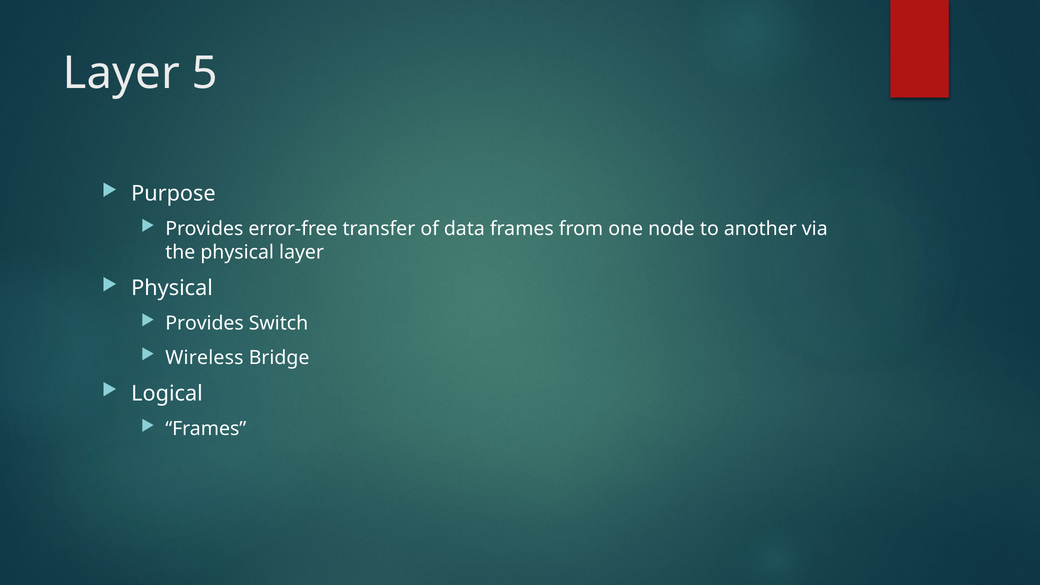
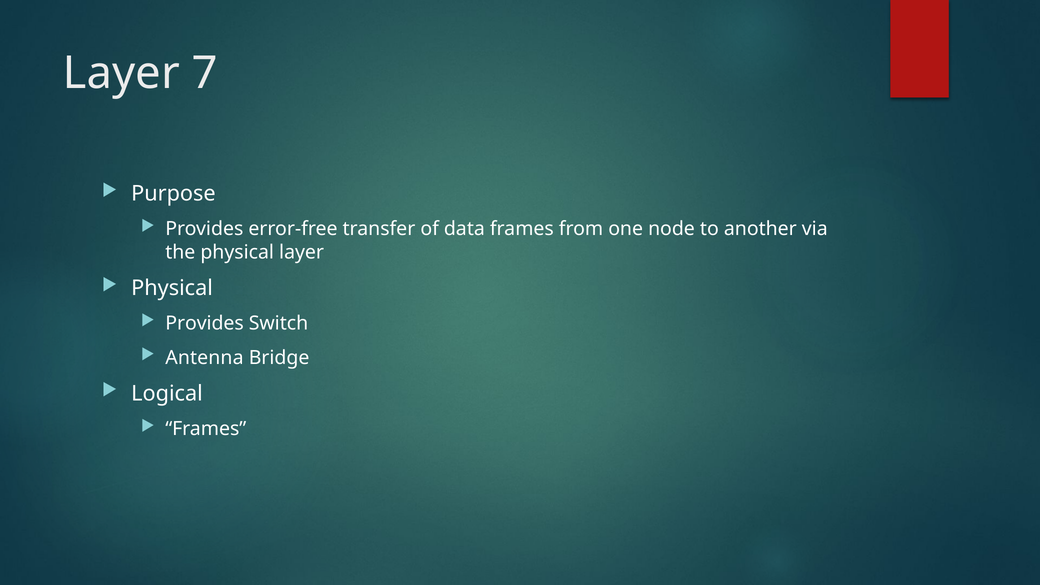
5: 5 -> 7 (205, 73)
Wireless: Wireless -> Antenna (204, 358)
